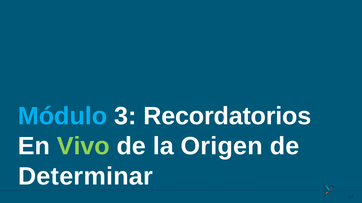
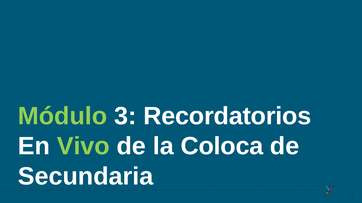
Módulo colour: light blue -> light green (63, 116)
Origen: Origen -> Coloca (222, 147)
Determinar: Determinar -> Secundaria (86, 177)
